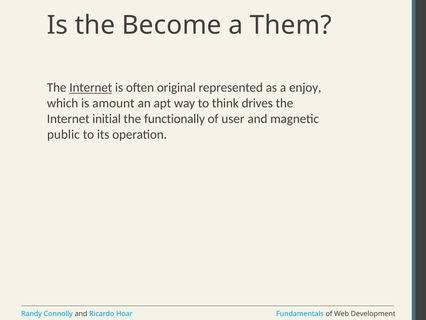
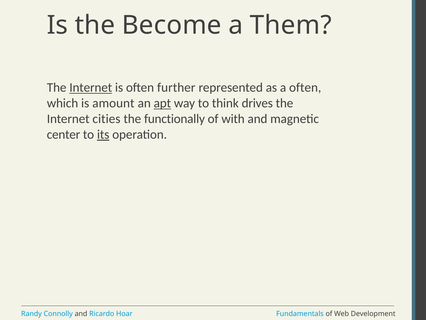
original: original -> further (176, 88)
a enjoy: enjoy -> often (305, 88)
apt underline: none -> present (162, 103)
initial: initial -> cities (106, 119)
user: user -> with (233, 119)
public: public -> center (64, 134)
its underline: none -> present (103, 134)
